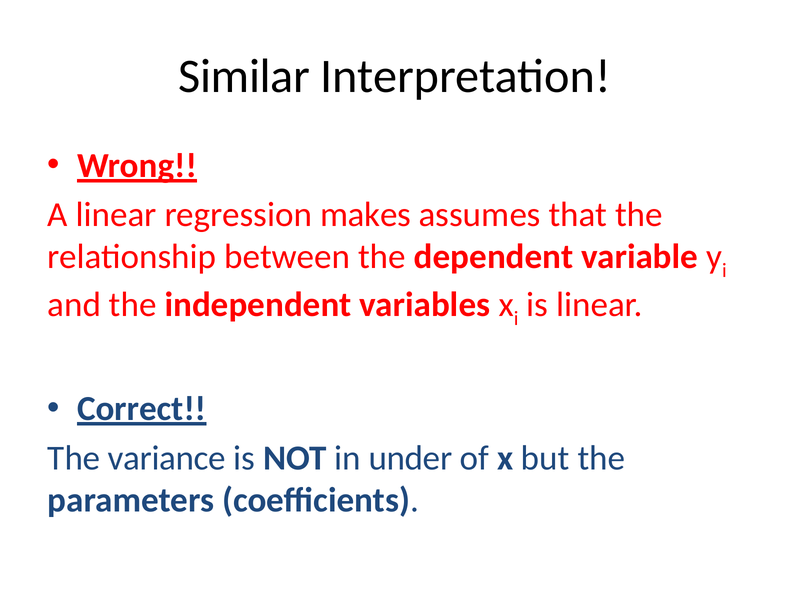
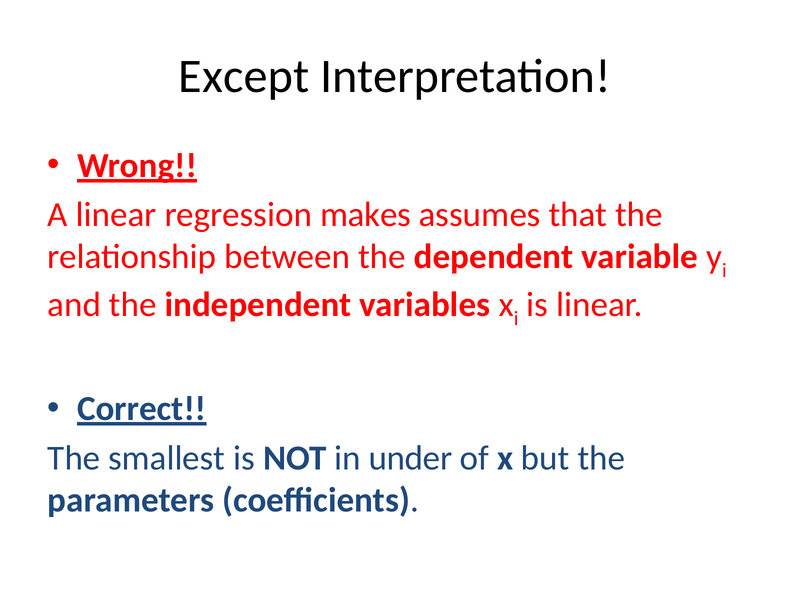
Similar: Similar -> Except (244, 76)
variance: variance -> smallest (167, 458)
